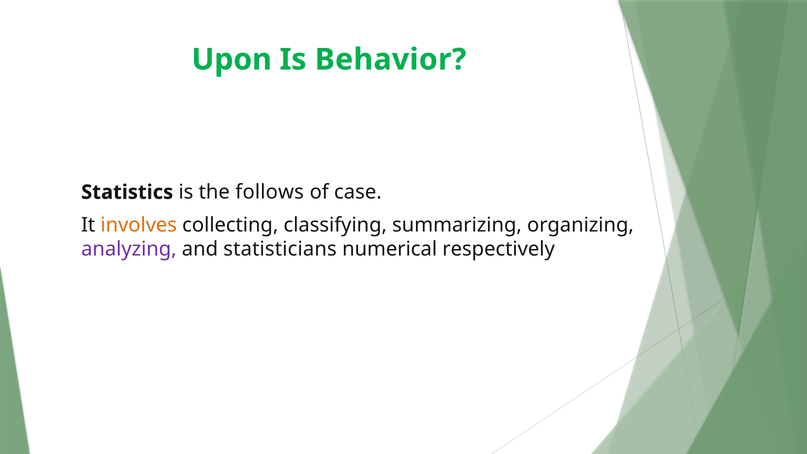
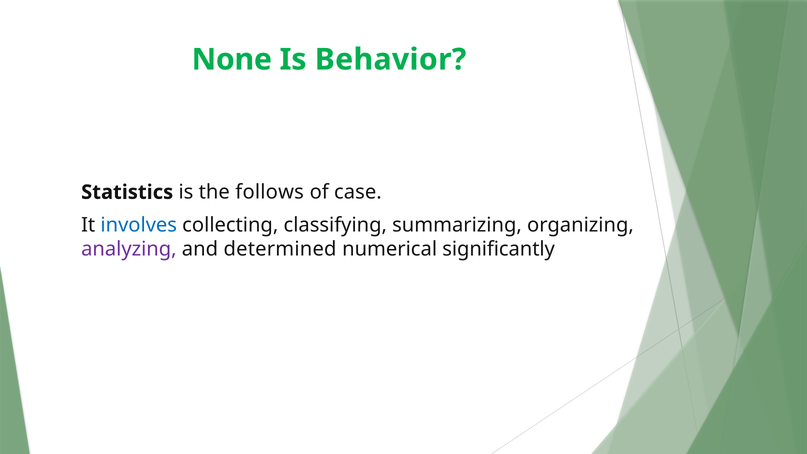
Upon: Upon -> None (232, 60)
involves colour: orange -> blue (139, 225)
statisticians: statisticians -> determined (280, 249)
respectively: respectively -> significantly (499, 249)
